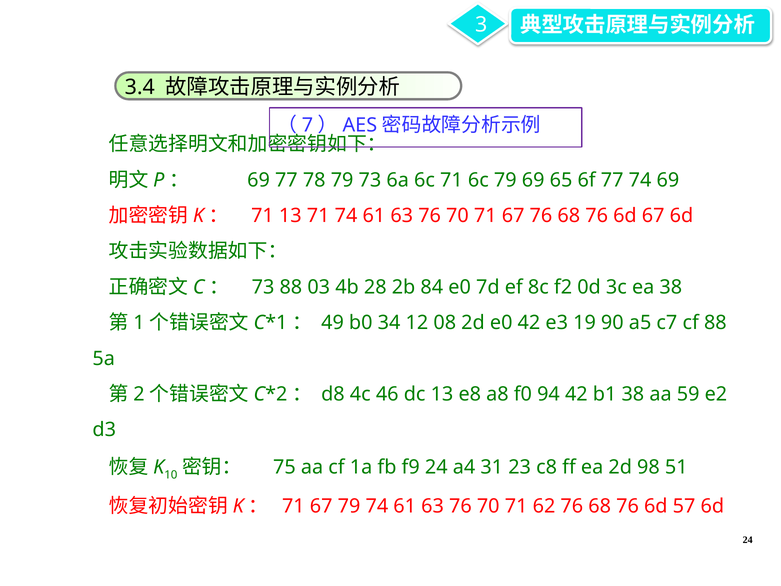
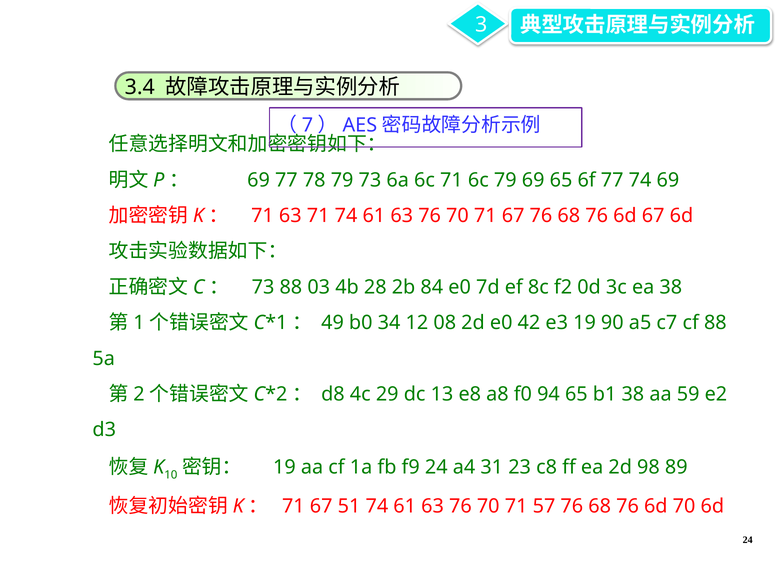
71 13: 13 -> 63 (290, 216)
46: 46 -> 29 (387, 394)
94 42: 42 -> 65 (576, 394)
75: 75 -> 19 (284, 467)
51: 51 -> 89 (676, 467)
67 79: 79 -> 51 (349, 506)
62: 62 -> 57 (544, 506)
6d 57: 57 -> 70 (684, 506)
